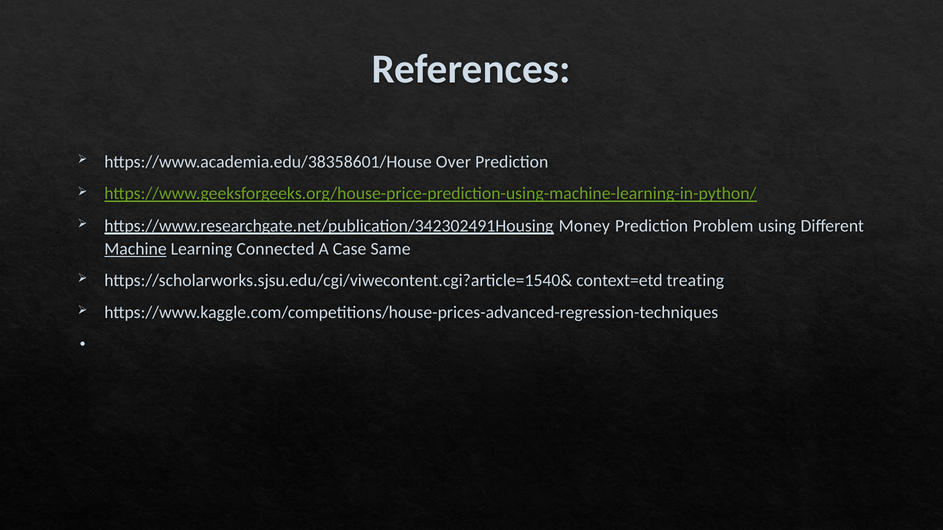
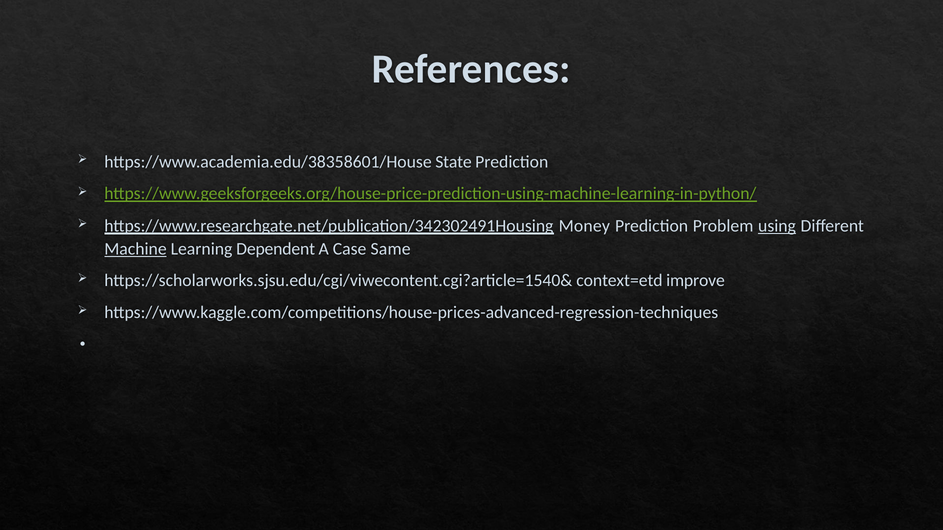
Over: Over -> State (454, 162)
using underline: none -> present (777, 226)
Connected: Connected -> Dependent (276, 249)
treating: treating -> improve (695, 281)
